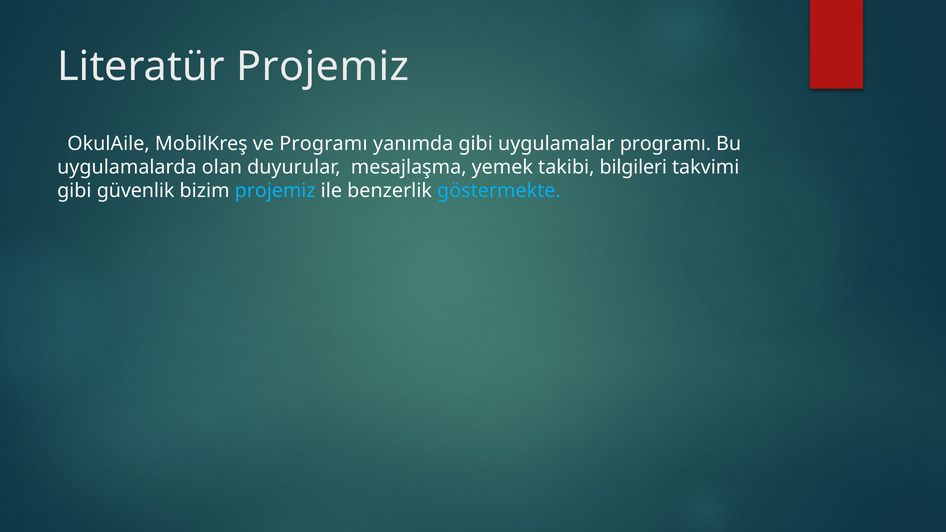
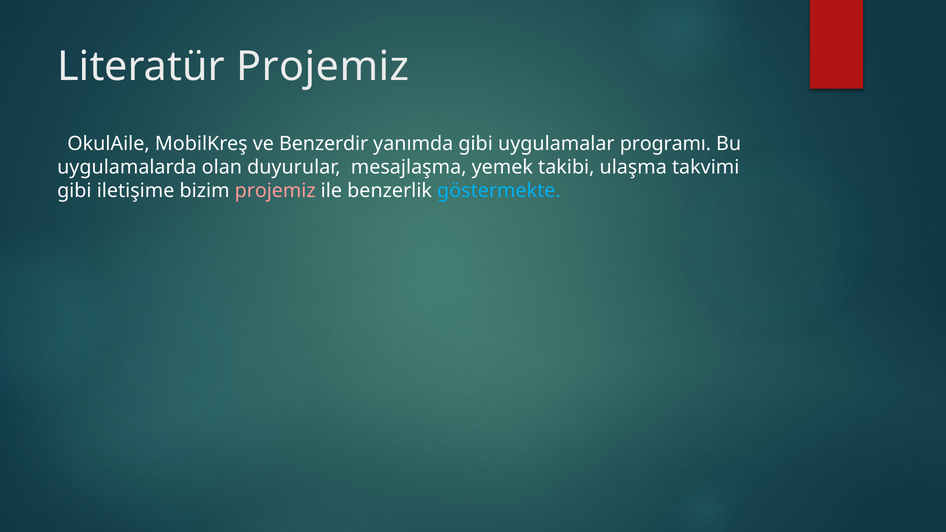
ve Programı: Programı -> Benzerdir (324, 144)
bilgileri: bilgileri -> ulaşma (633, 167)
güvenlik: güvenlik -> iletişime (136, 191)
projemiz colour: light blue -> pink (275, 191)
